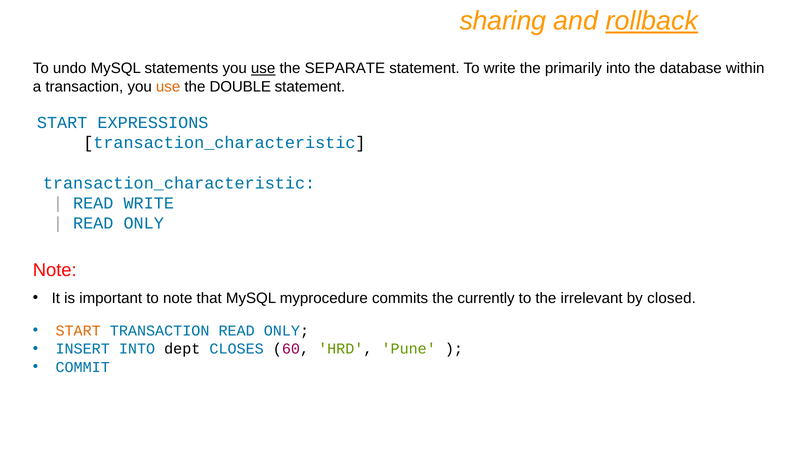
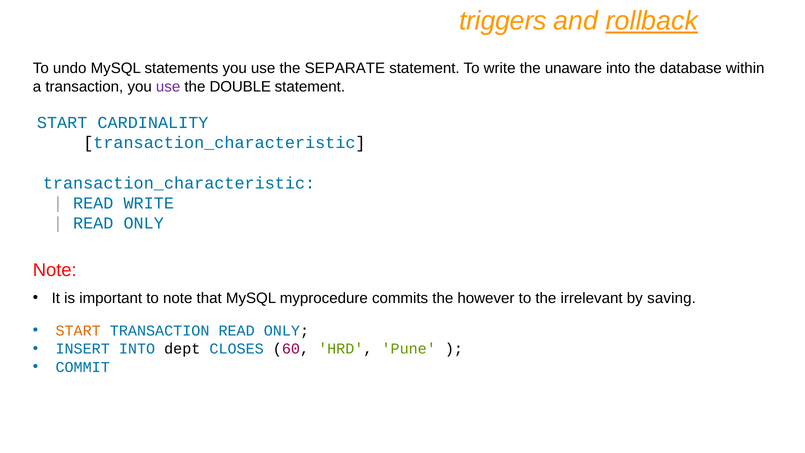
sharing: sharing -> triggers (503, 21)
use underline: present -> none (263, 68)
primarily: primarily -> unaware (573, 68)
use colour: orange -> purple (168, 87)
EXPRESSIONS: EXPRESSIONS -> CARDINALITY (153, 123)
currently: currently -> however (486, 298)
closed: closed -> saving (672, 298)
